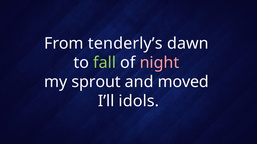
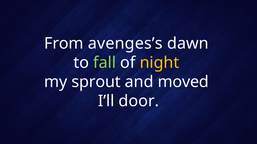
tenderly’s: tenderly’s -> avenges’s (125, 44)
night colour: pink -> yellow (159, 63)
idols: idols -> door (139, 101)
